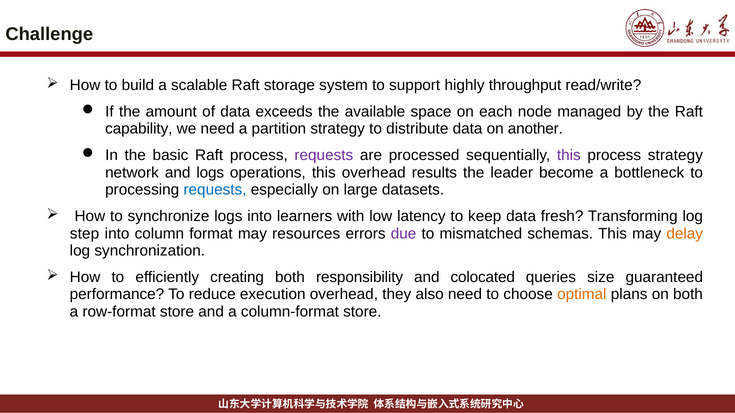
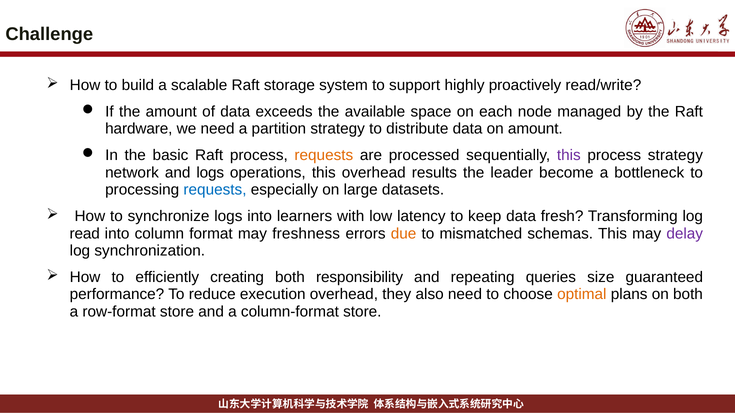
throughput: throughput -> proactively (525, 85)
capability: capability -> hardware (139, 129)
on another: another -> amount (535, 129)
requests colour: purple -> orange (324, 155)
step: step -> read (85, 234)
resources: resources -> freshness (306, 234)
due colour: purple -> orange (404, 234)
delay colour: orange -> purple (685, 234)
colocated: colocated -> repeating (483, 277)
